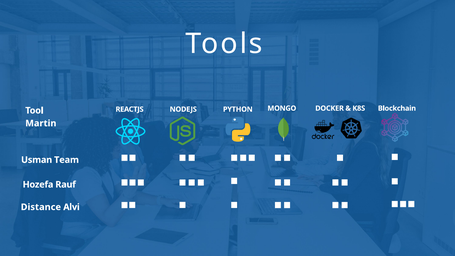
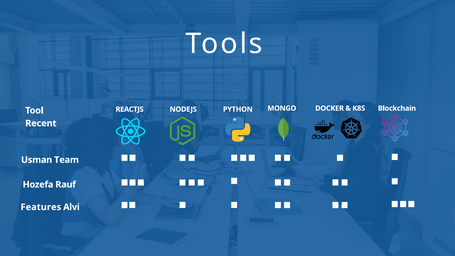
Martin: Martin -> Recent (41, 123)
Distance: Distance -> Features (41, 207)
